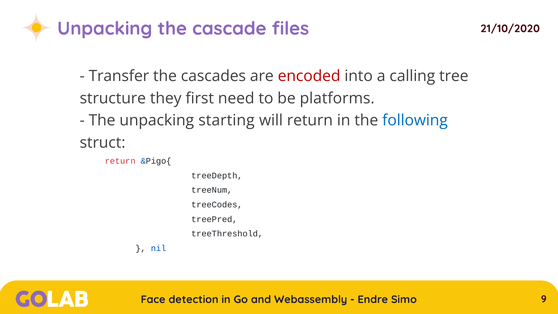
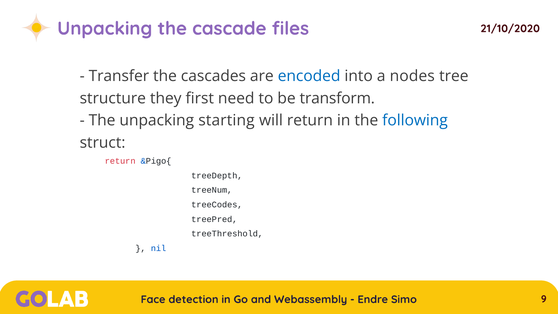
encoded colour: red -> blue (309, 76)
calling: calling -> nodes (412, 76)
platforms: platforms -> transform (337, 98)
